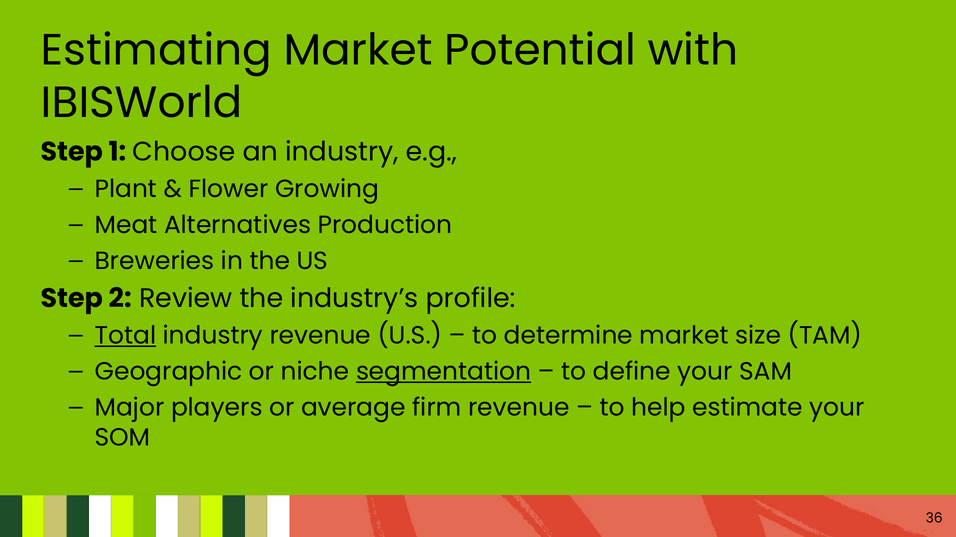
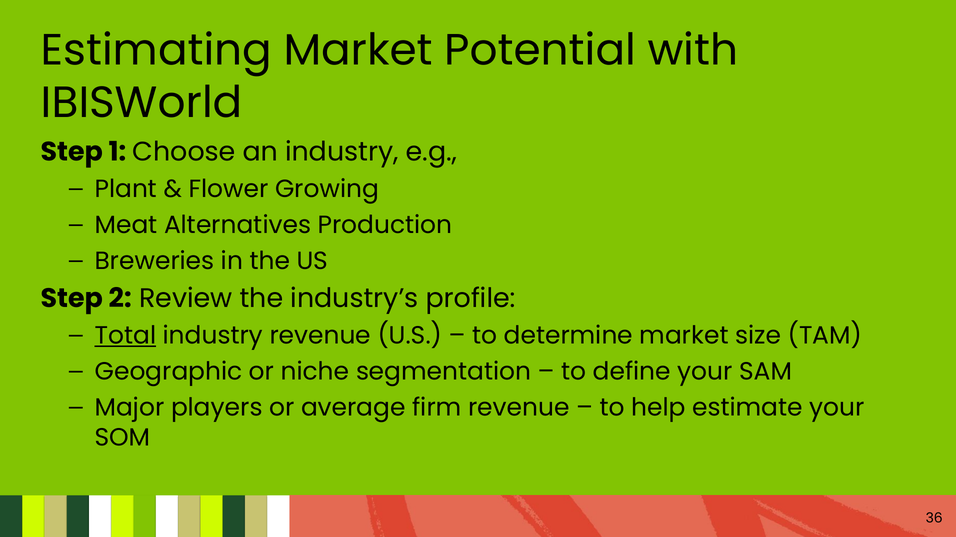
segmentation underline: present -> none (444, 372)
